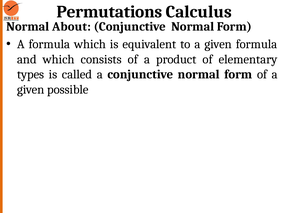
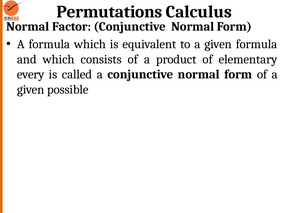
About: About -> Factor (72, 26)
types: types -> every (31, 74)
